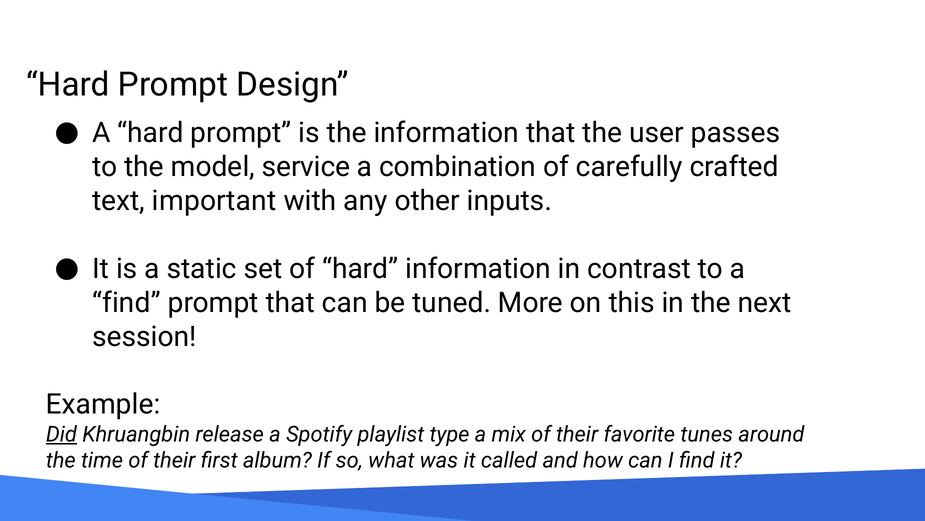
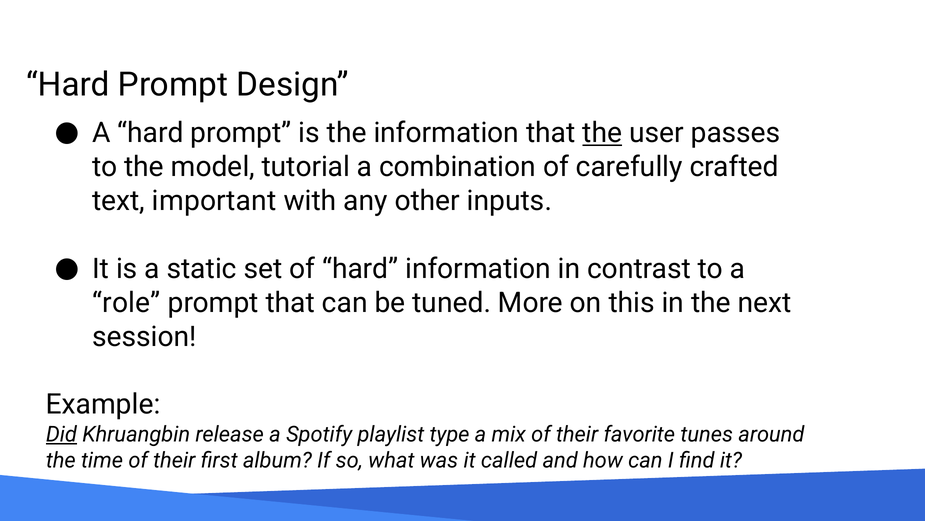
the underline: none -> present (602, 133)
service: service -> tutorial (306, 167)
find: find -> role (126, 302)
